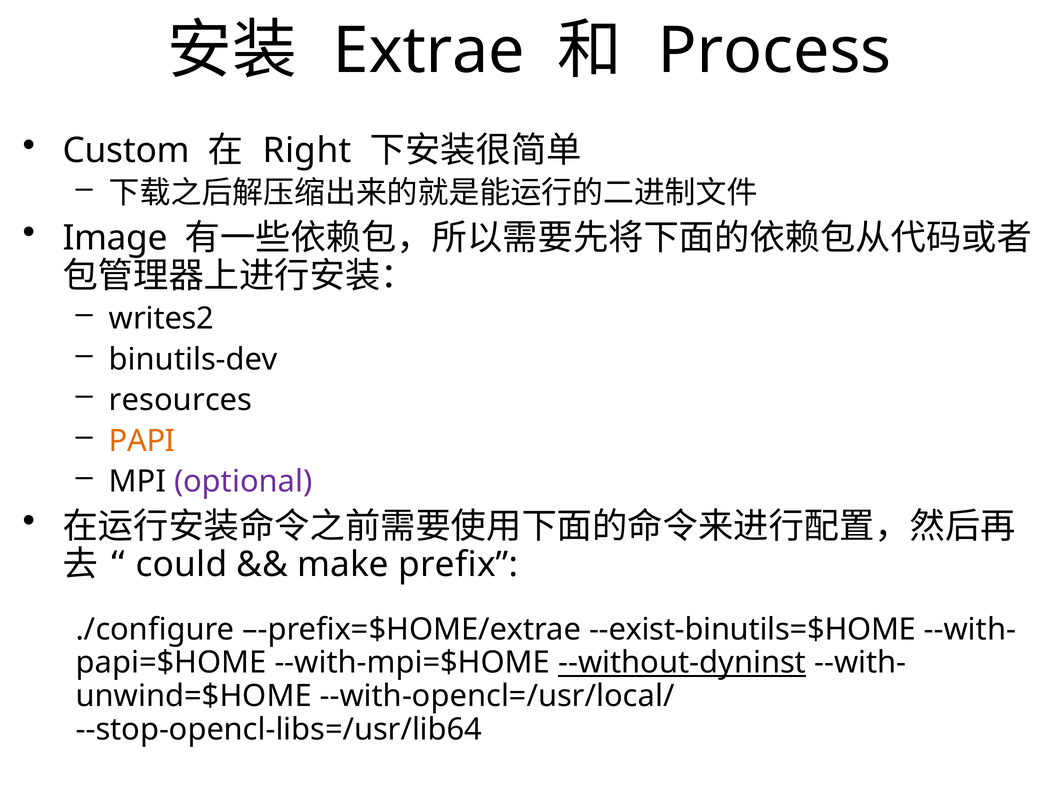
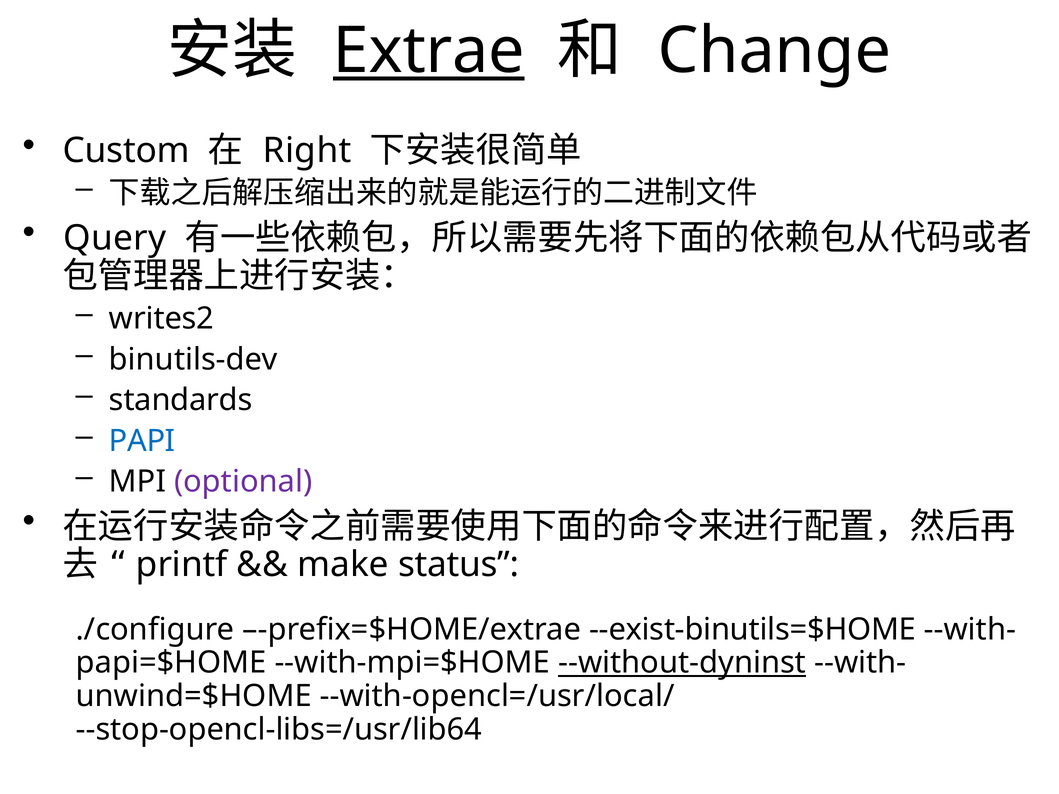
Extrae underline: none -> present (429, 51)
Process: Process -> Change (775, 51)
Image: Image -> Query (115, 238)
resources: resources -> standards (181, 400)
PAPI colour: orange -> blue (142, 441)
could: could -> printf (182, 565)
prefix: prefix -> status (459, 565)
